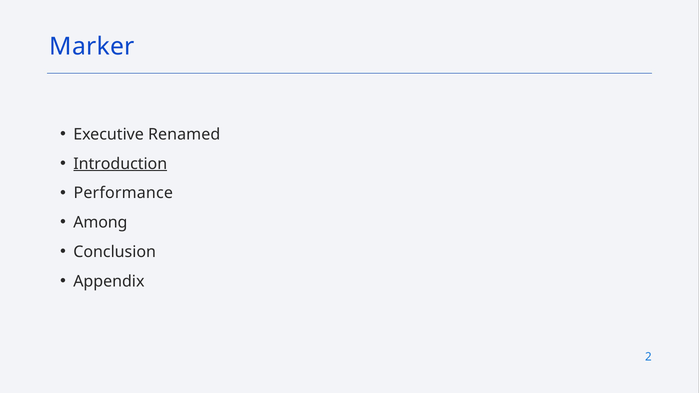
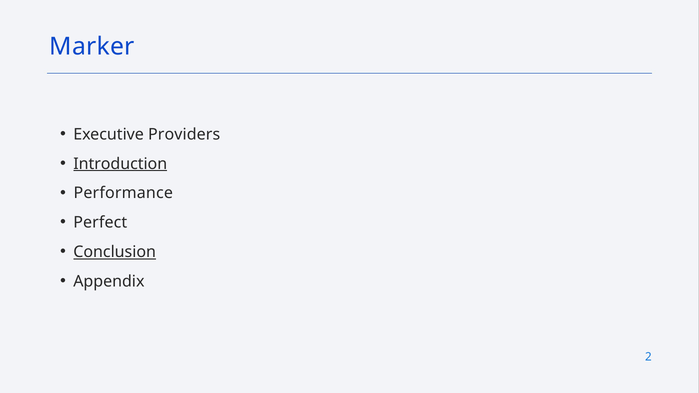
Renamed: Renamed -> Providers (184, 134)
Among: Among -> Perfect (100, 223)
Conclusion underline: none -> present (115, 252)
